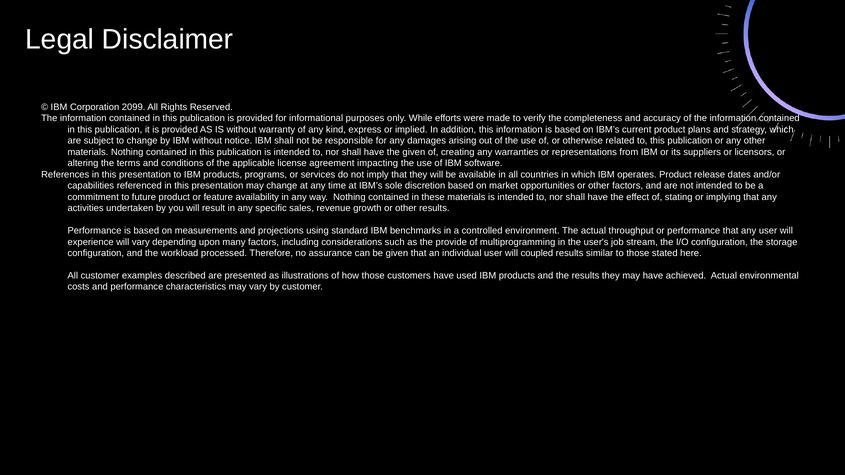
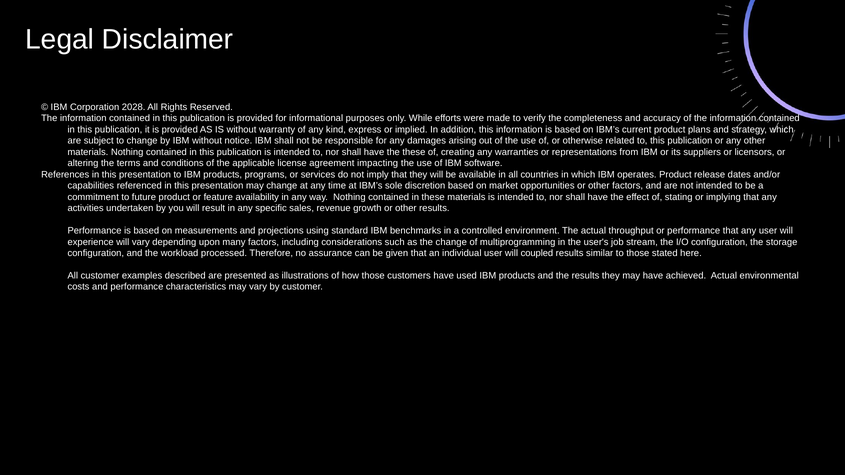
2099: 2099 -> 2028 (134, 107)
the given: given -> these (414, 152)
the provide: provide -> change (451, 242)
